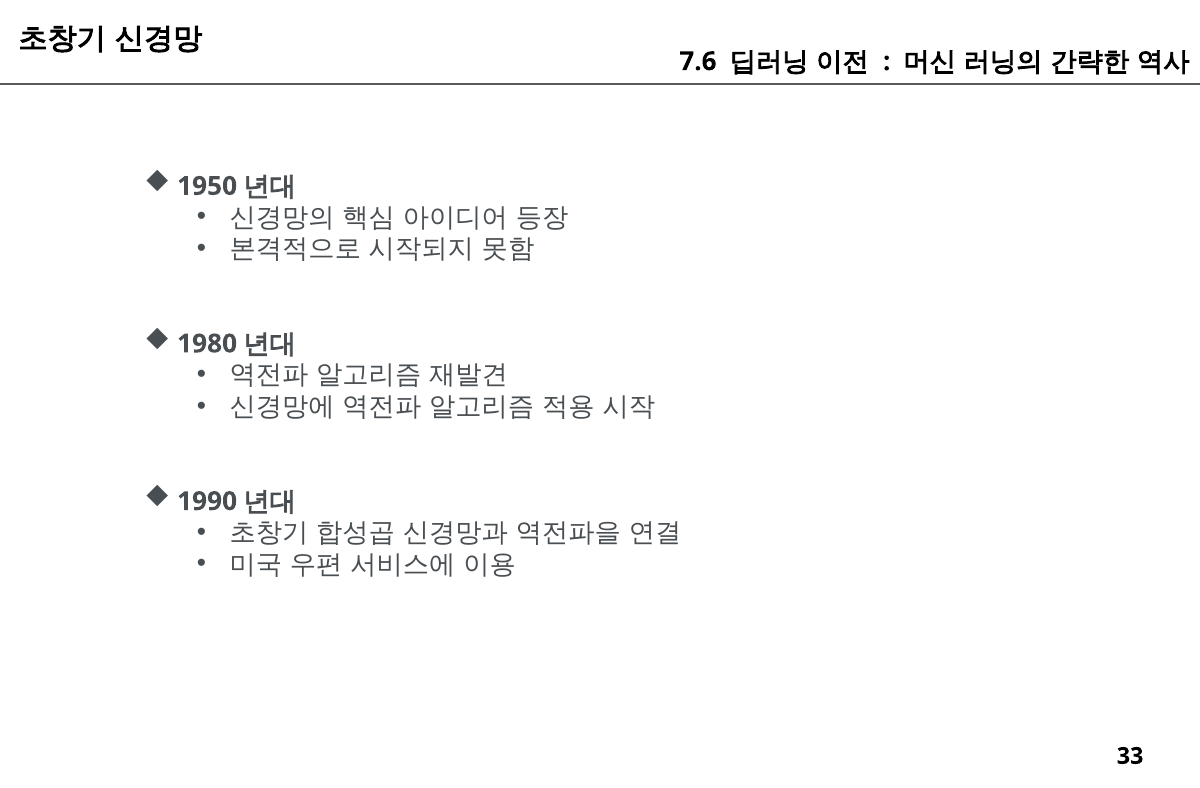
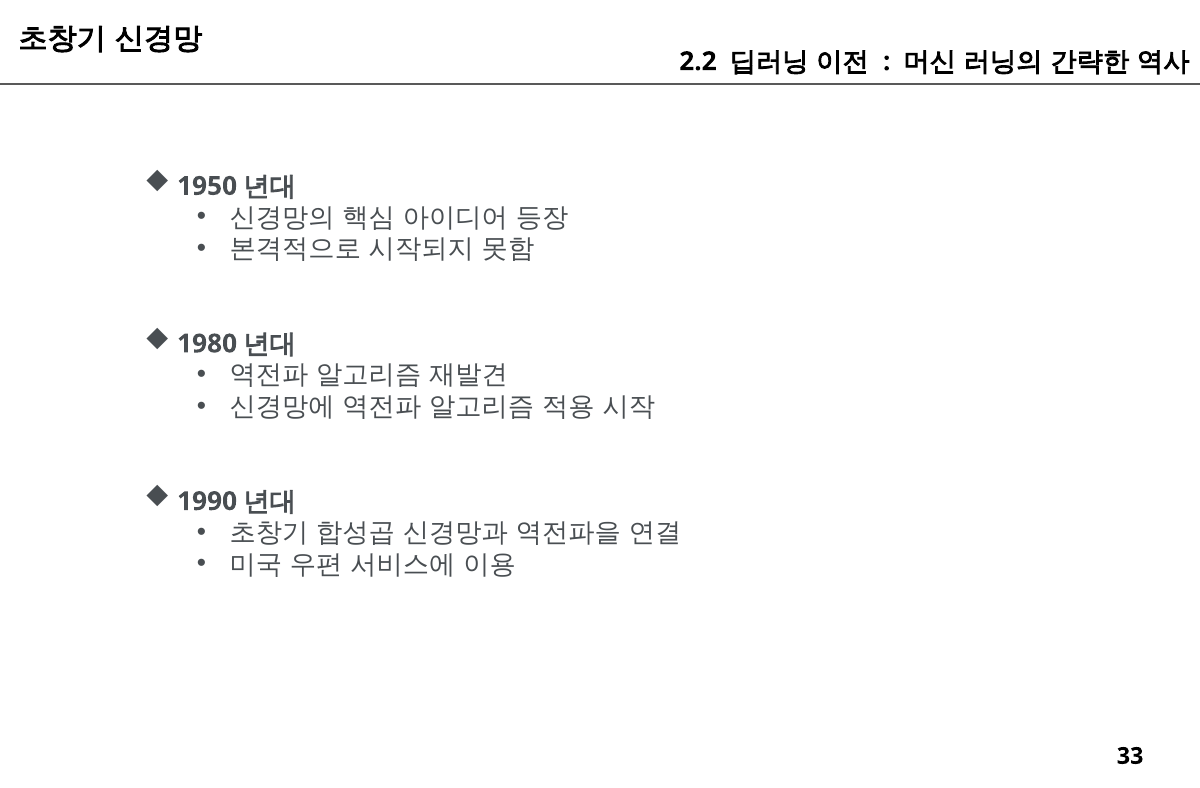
7.6: 7.6 -> 2.2 (698, 62)
